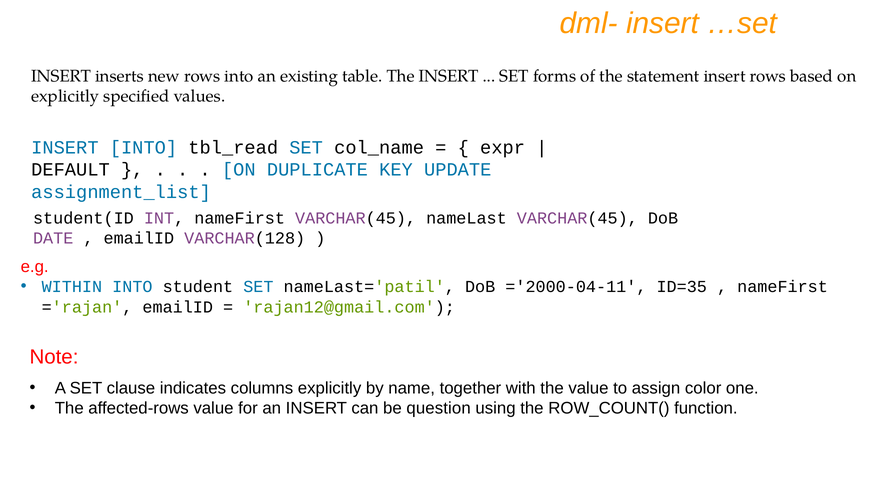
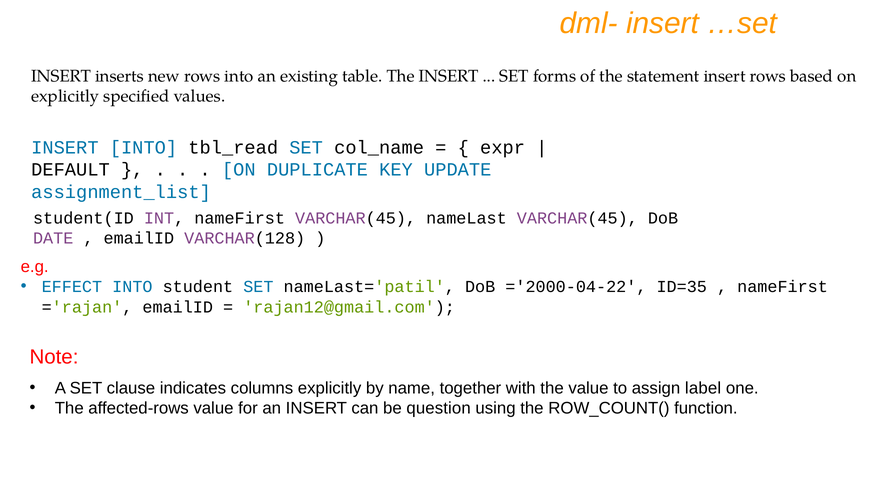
WITHIN: WITHIN -> EFFECT (72, 287)
='2000-04-11: ='2000-04-11 -> ='2000-04-22 (576, 287)
color: color -> label (703, 388)
